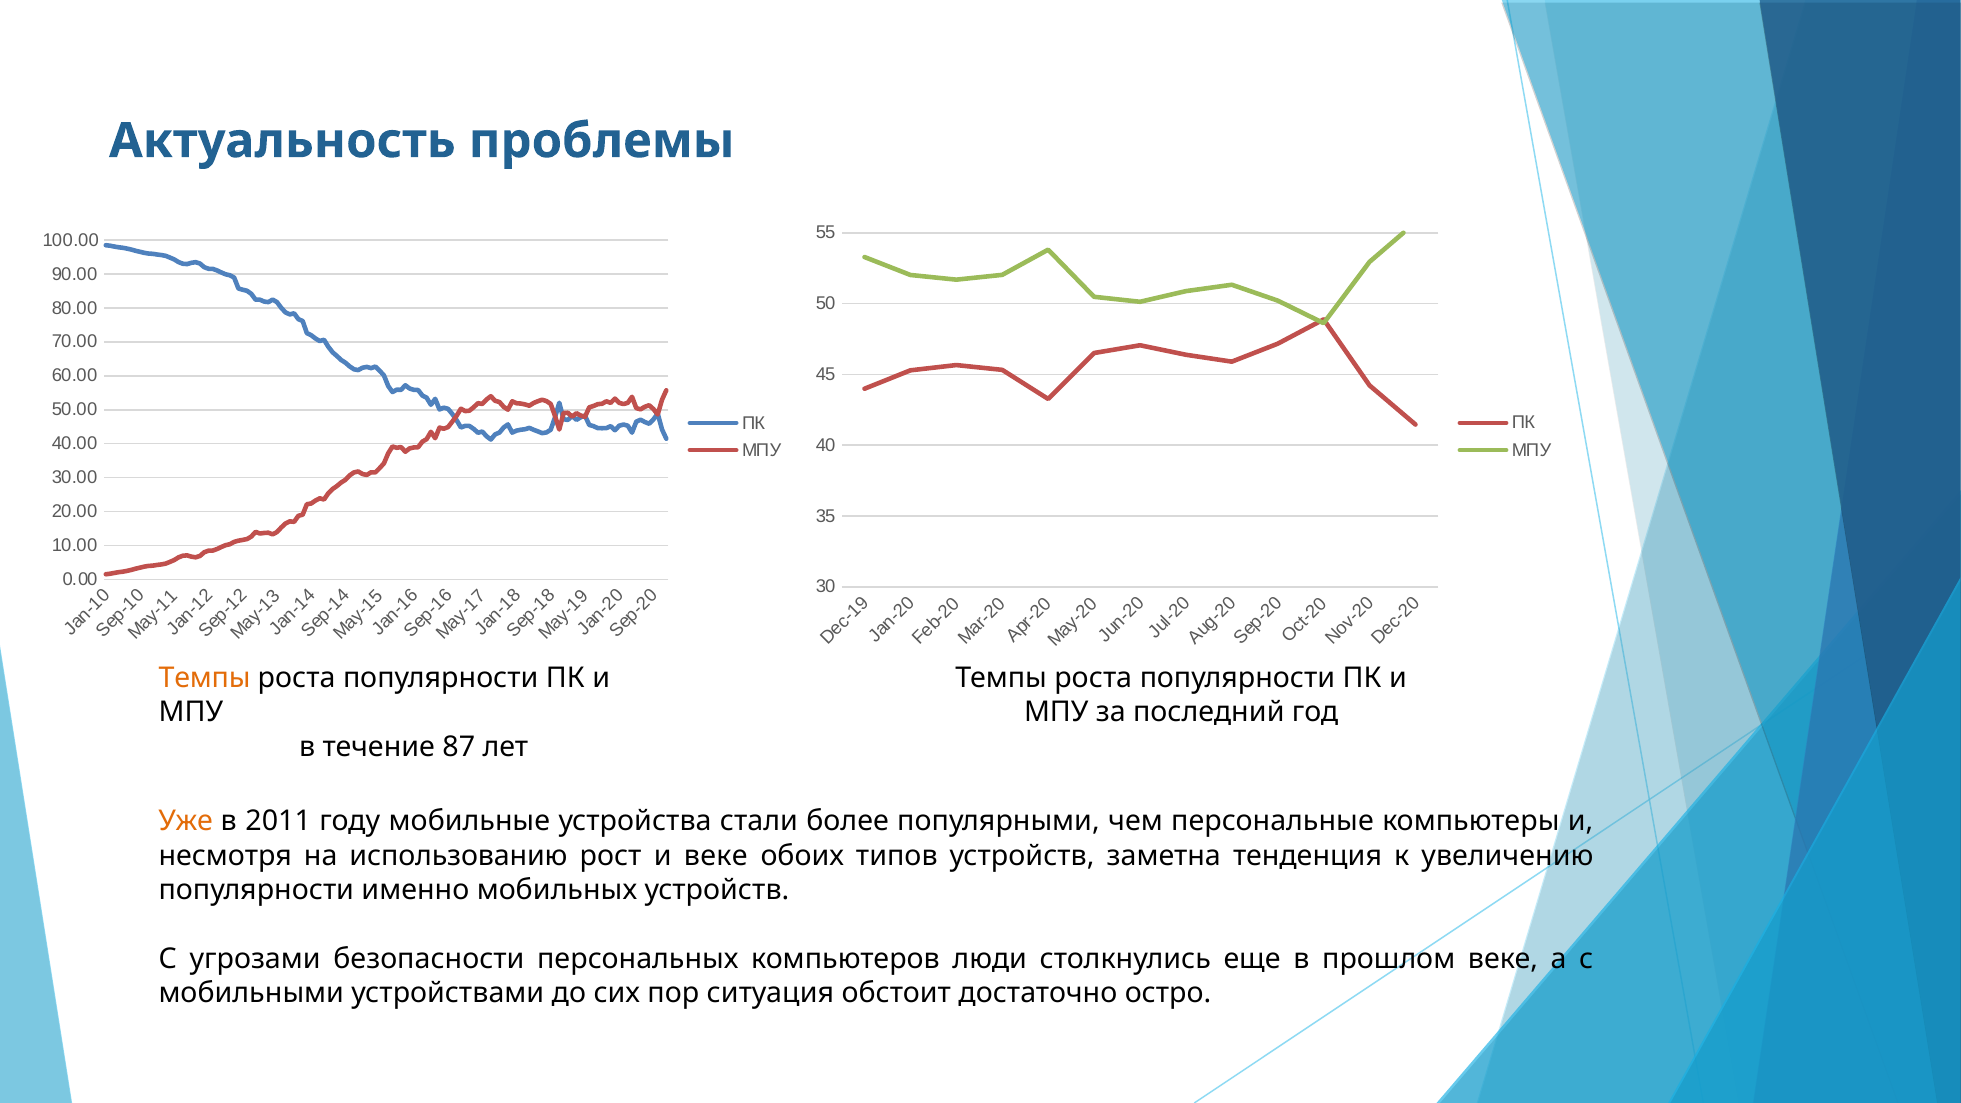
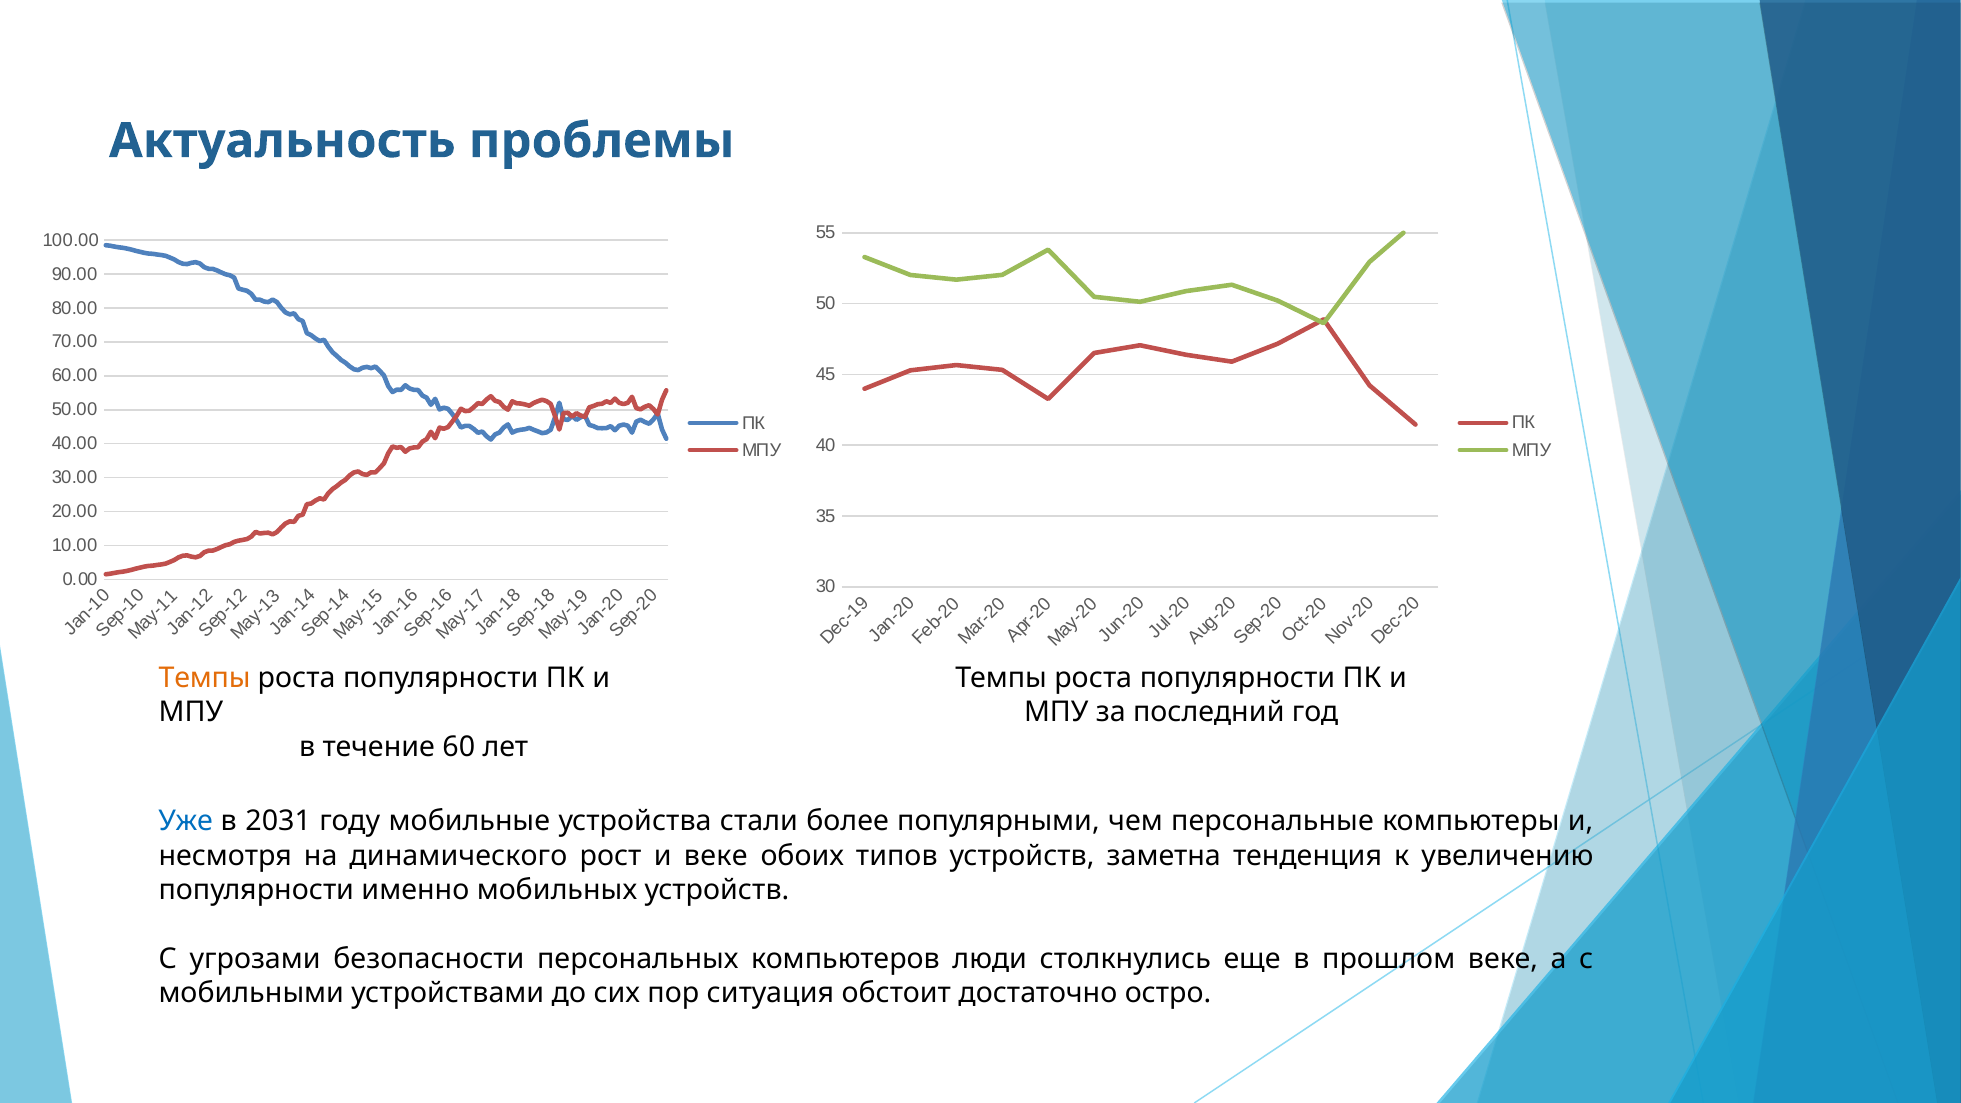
87: 87 -> 60 (459, 747)
Уже colour: orange -> blue (186, 821)
2011: 2011 -> 2031 (278, 821)
использованию: использованию -> динамического (458, 856)
